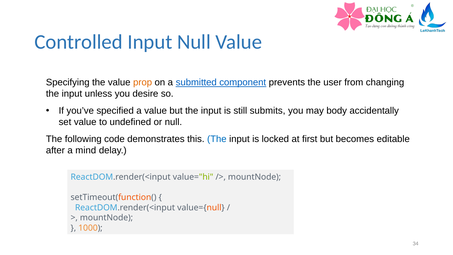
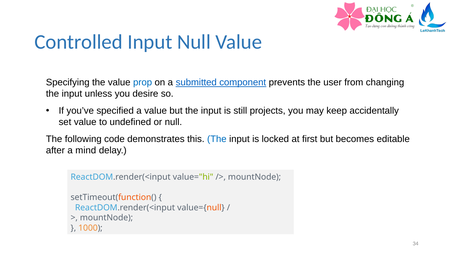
prop colour: orange -> blue (143, 82)
submits: submits -> projects (268, 111)
body: body -> keep (337, 111)
